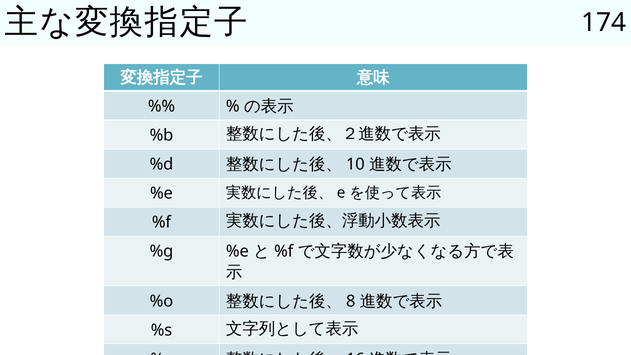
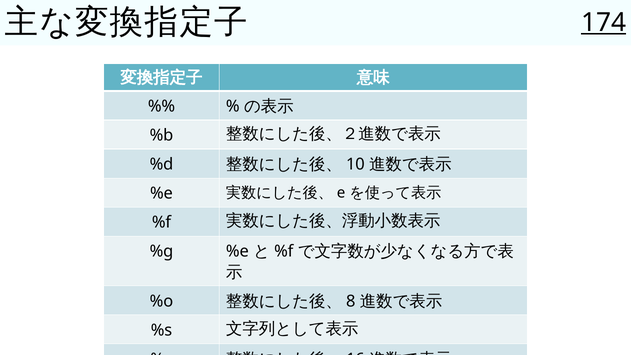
174 underline: none -> present (604, 22)
